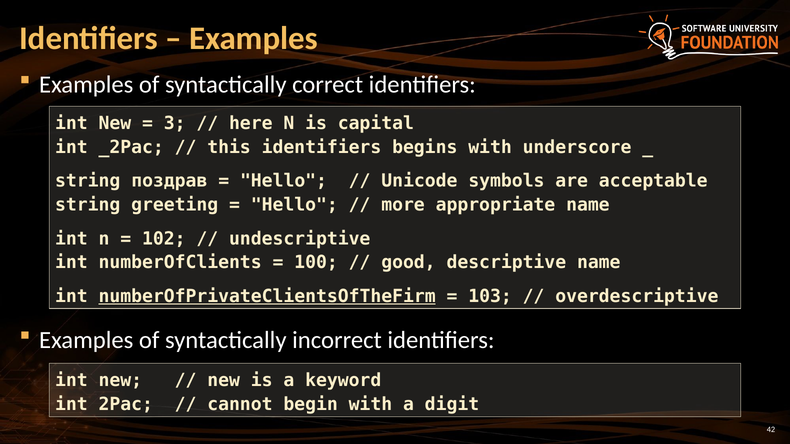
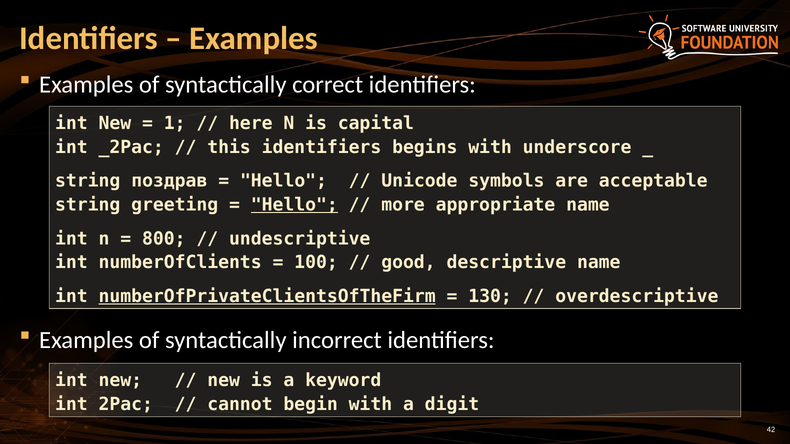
3: 3 -> 1 (175, 123)
Hello underline: none -> present (294, 205)
102: 102 -> 800 (164, 239)
103: 103 -> 130 (490, 296)
